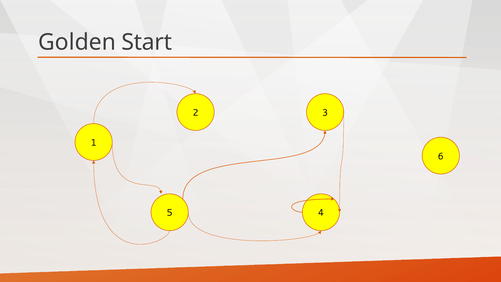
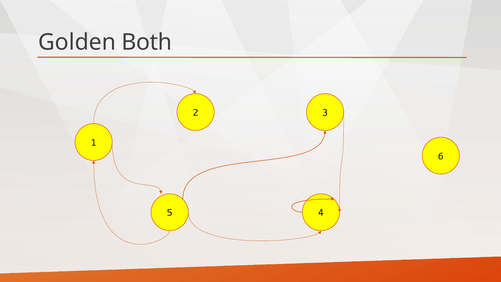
Start: Start -> Both (147, 42)
